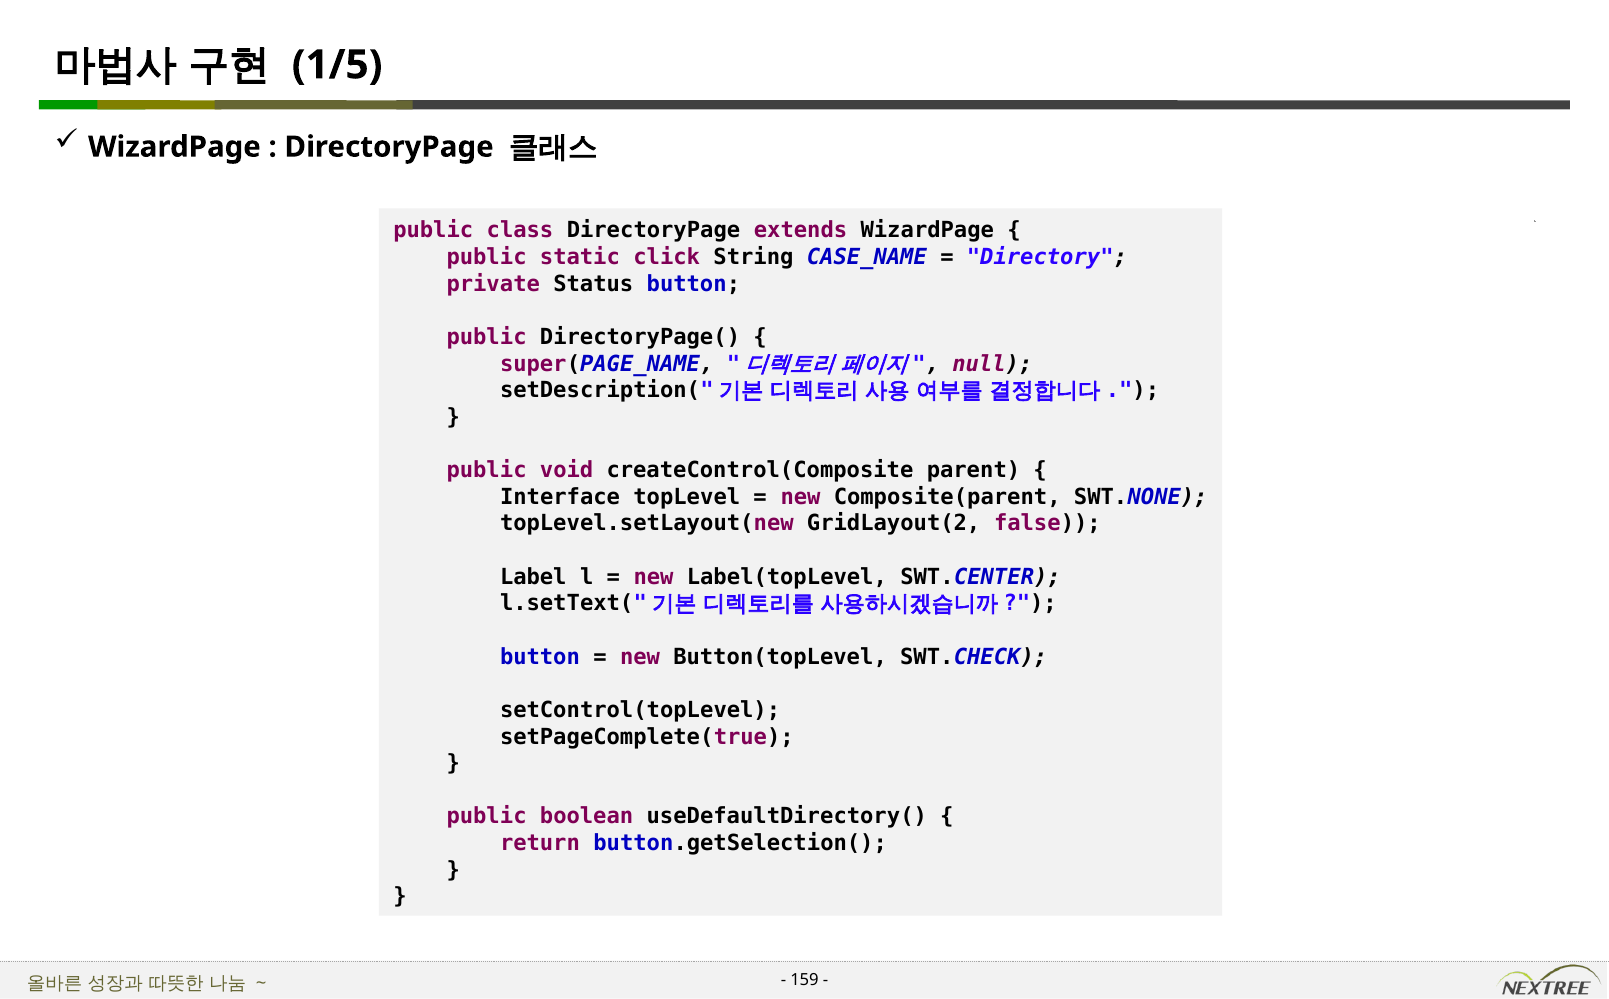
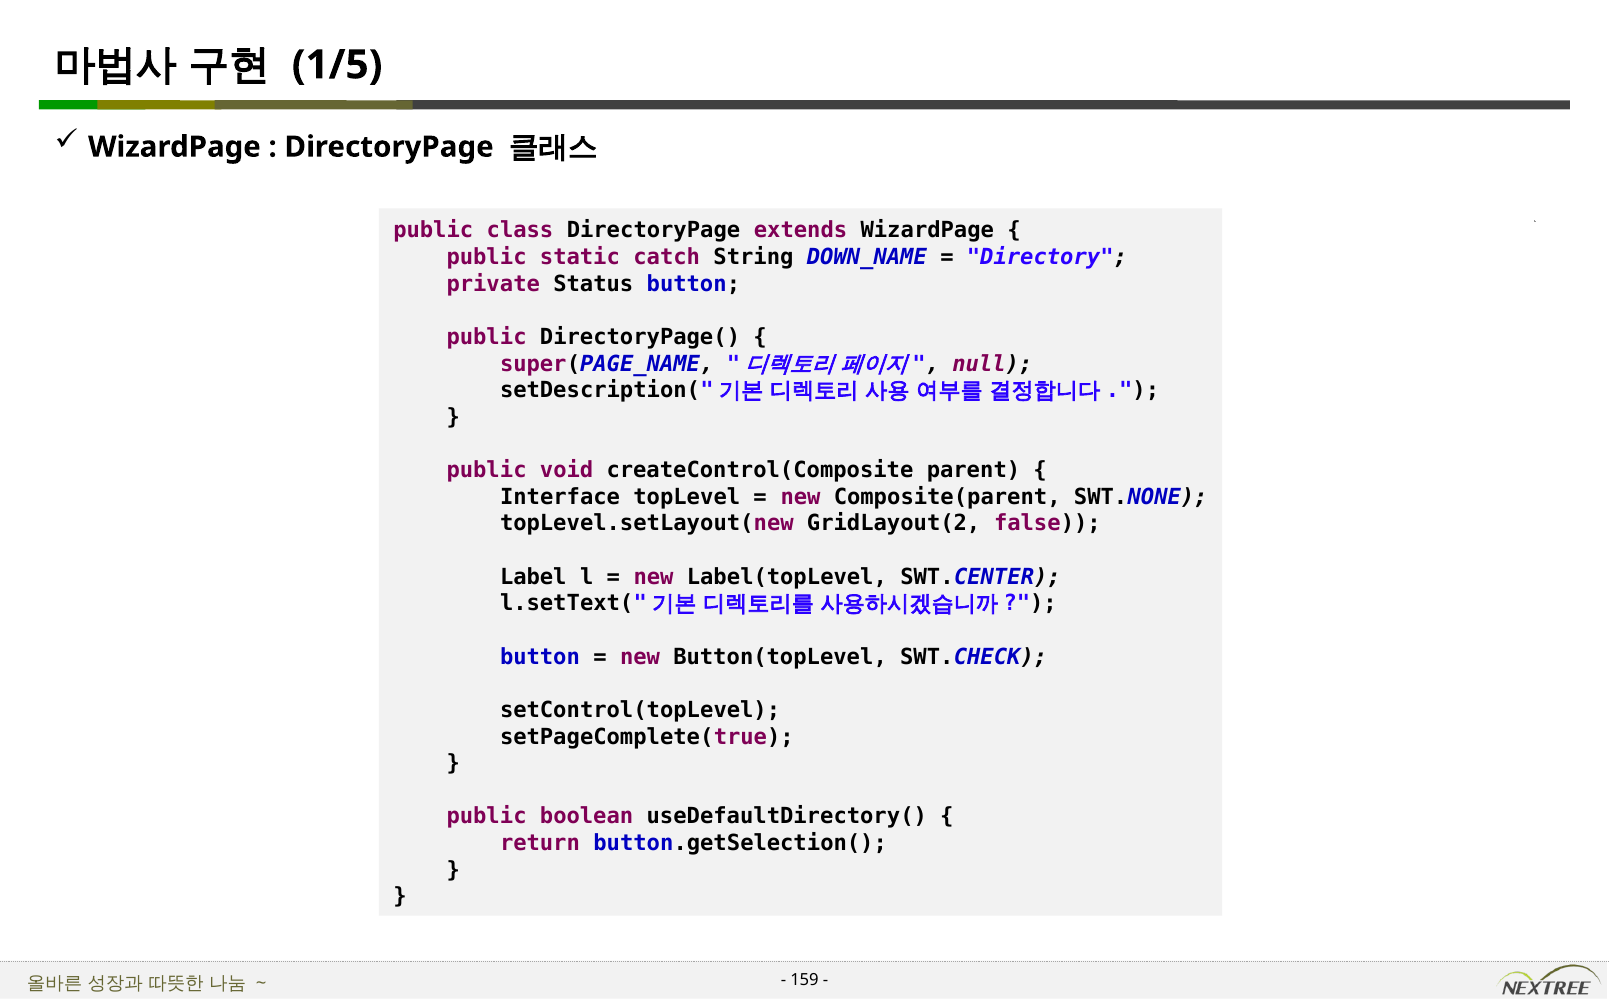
click: click -> catch (667, 257)
CASE_NAME: CASE_NAME -> DOWN_NAME (867, 257)
